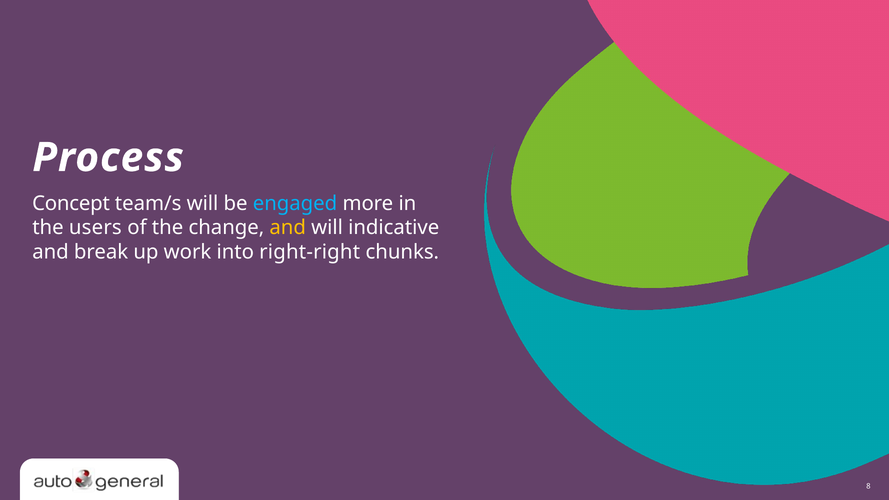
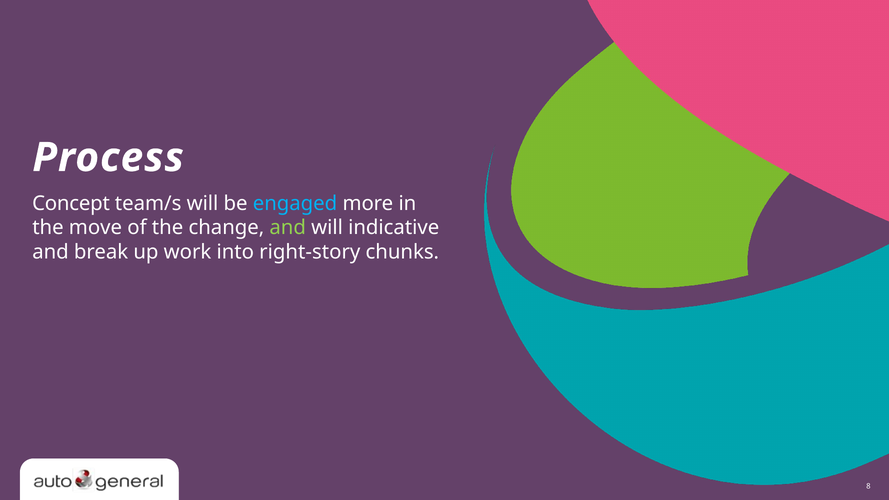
users: users -> move (95, 228)
and colour: yellow -> light green (288, 228)
right-right: right-right -> right-story (310, 252)
